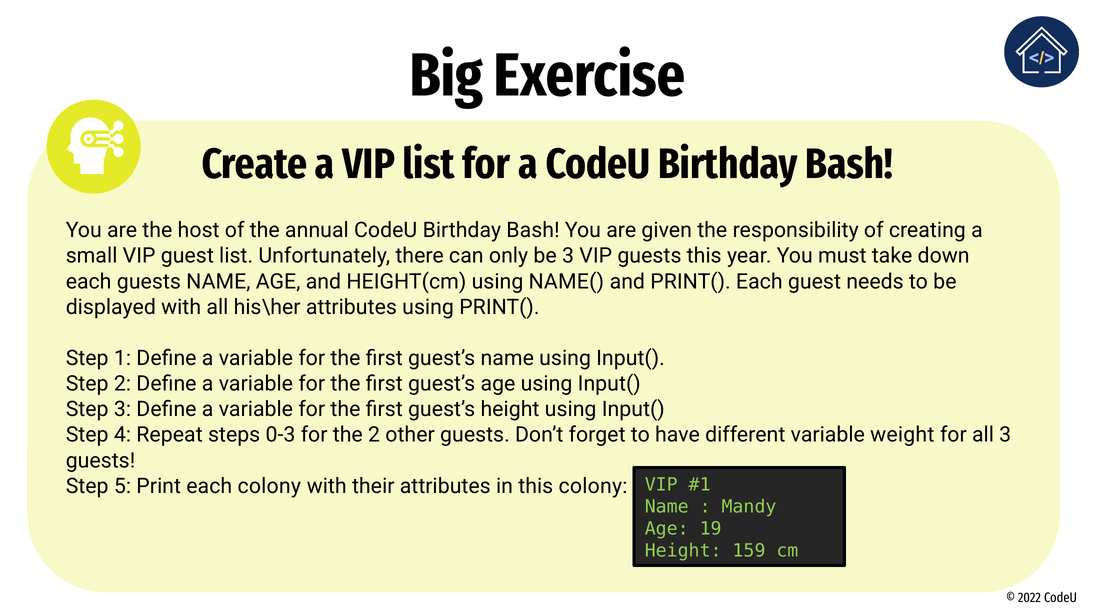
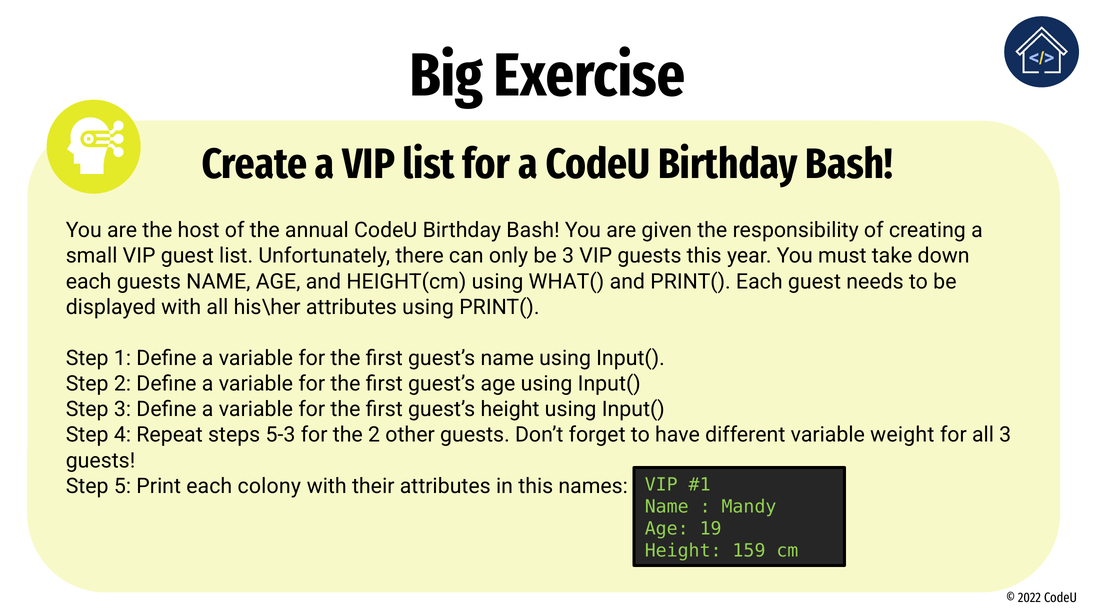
NAME(: NAME( -> WHAT( (566, 282)
0-3: 0-3 -> 5-3 (281, 435)
this colony: colony -> names (593, 486)
